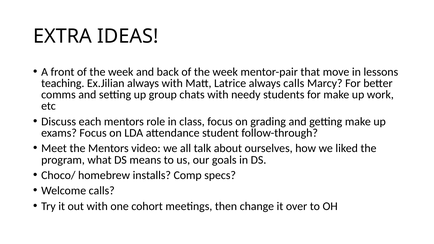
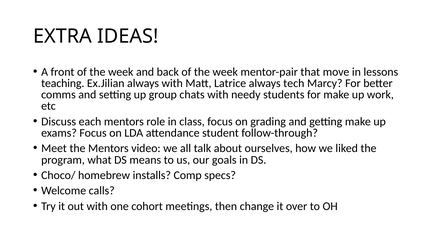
always calls: calls -> tech (294, 83)
